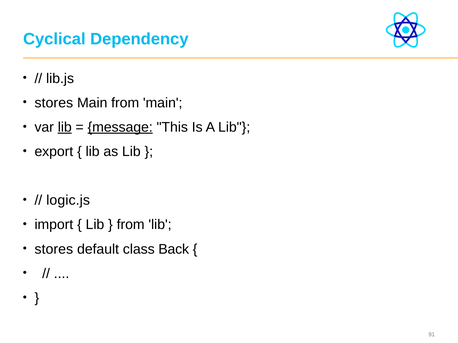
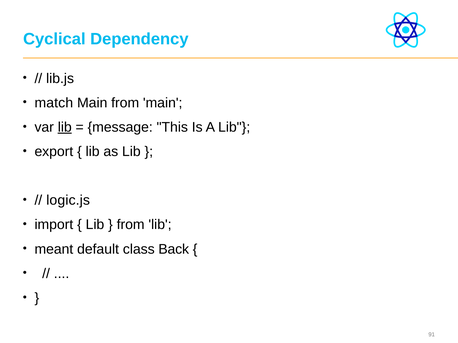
stores: stores -> match (54, 103)
message underline: present -> none (120, 127)
stores: stores -> meant (54, 249)
